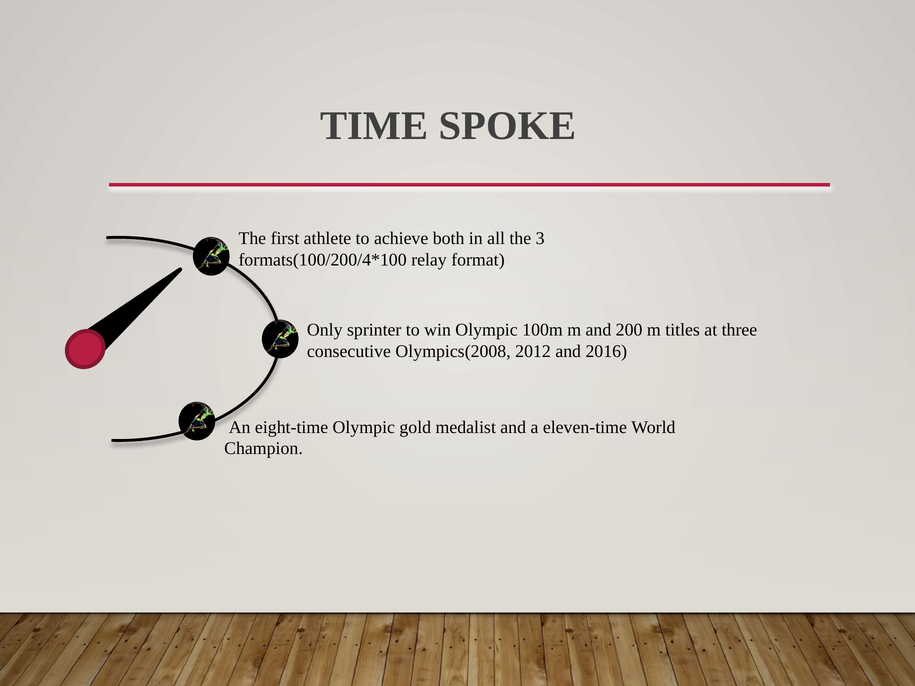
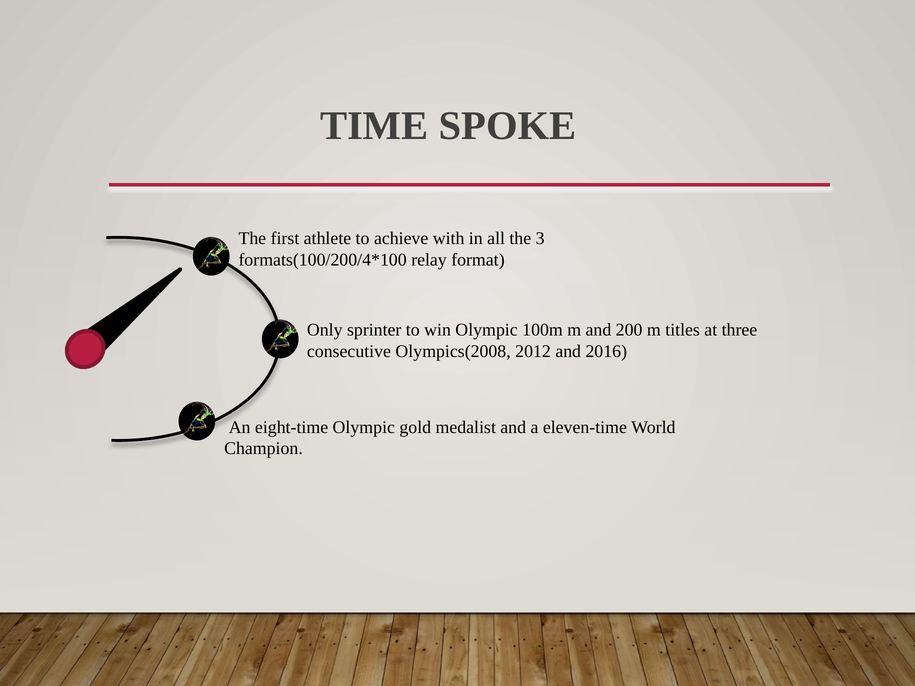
both: both -> with (449, 239)
